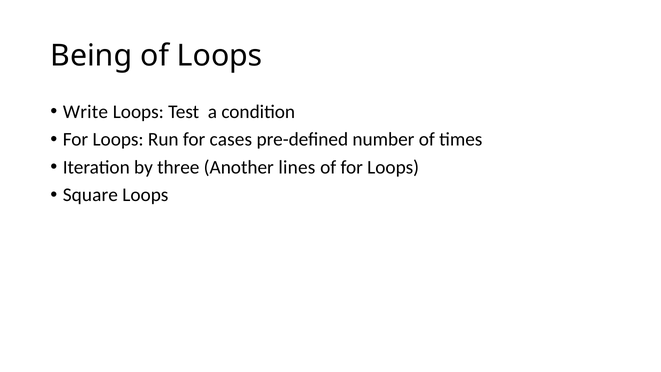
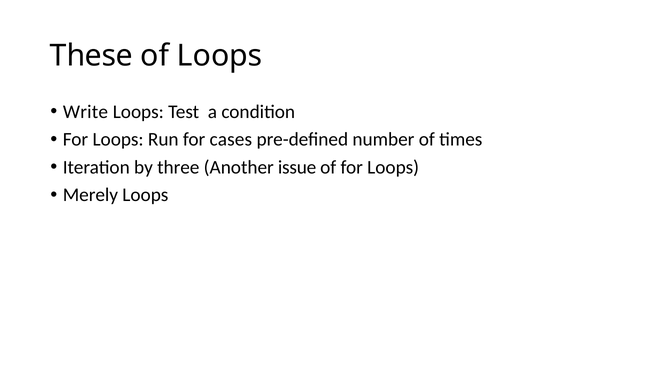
Being: Being -> These (91, 56)
lines: lines -> issue (297, 167)
Square: Square -> Merely (90, 195)
